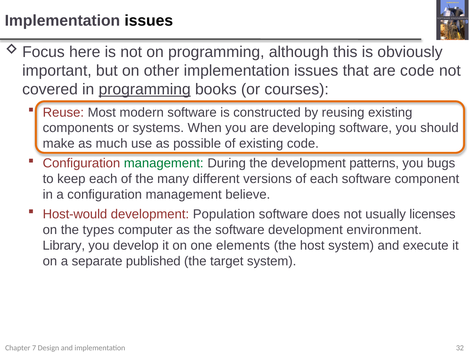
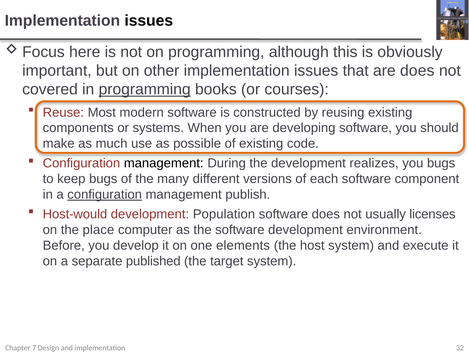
are code: code -> does (417, 71)
management colour: green -> black (164, 163)
patterns: patterns -> realizes (374, 163)
keep each: each -> bugs (103, 179)
configuration underline: none -> present (105, 194)
believe: believe -> publish (248, 194)
types: types -> place (98, 230)
Library: Library -> Before (64, 245)
